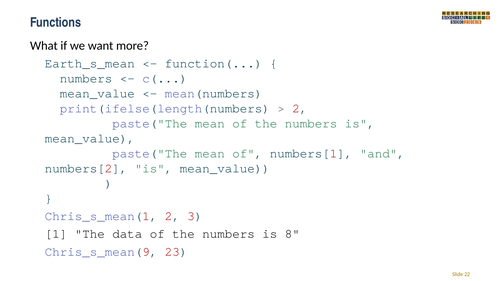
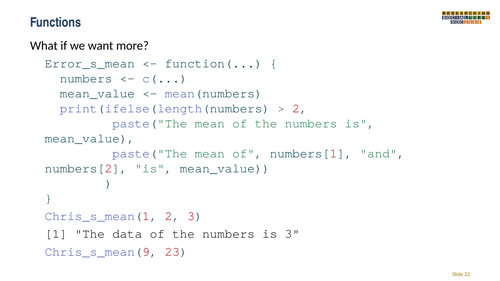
Earth_s_mean: Earth_s_mean -> Error_s_mean (90, 64)
is 8: 8 -> 3 (292, 234)
